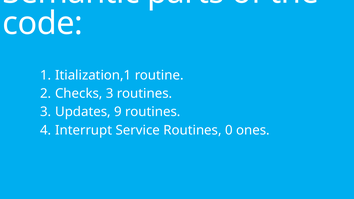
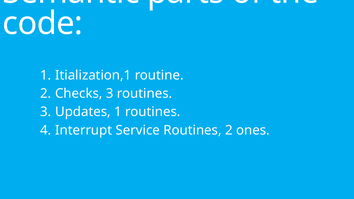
Updates 9: 9 -> 1 (118, 112)
Routines 0: 0 -> 2 (229, 130)
